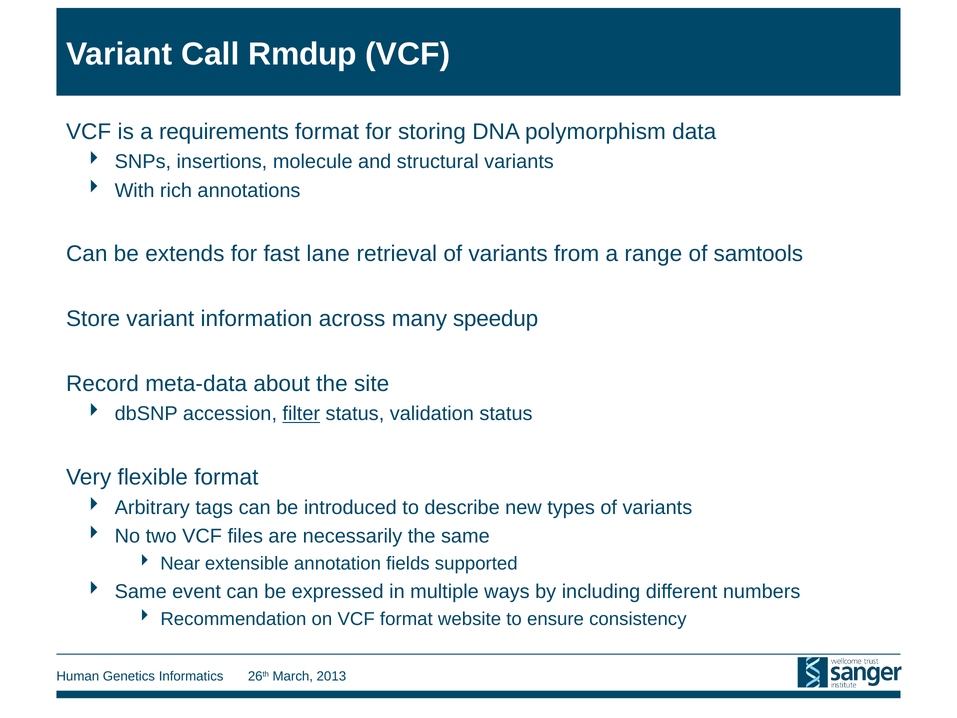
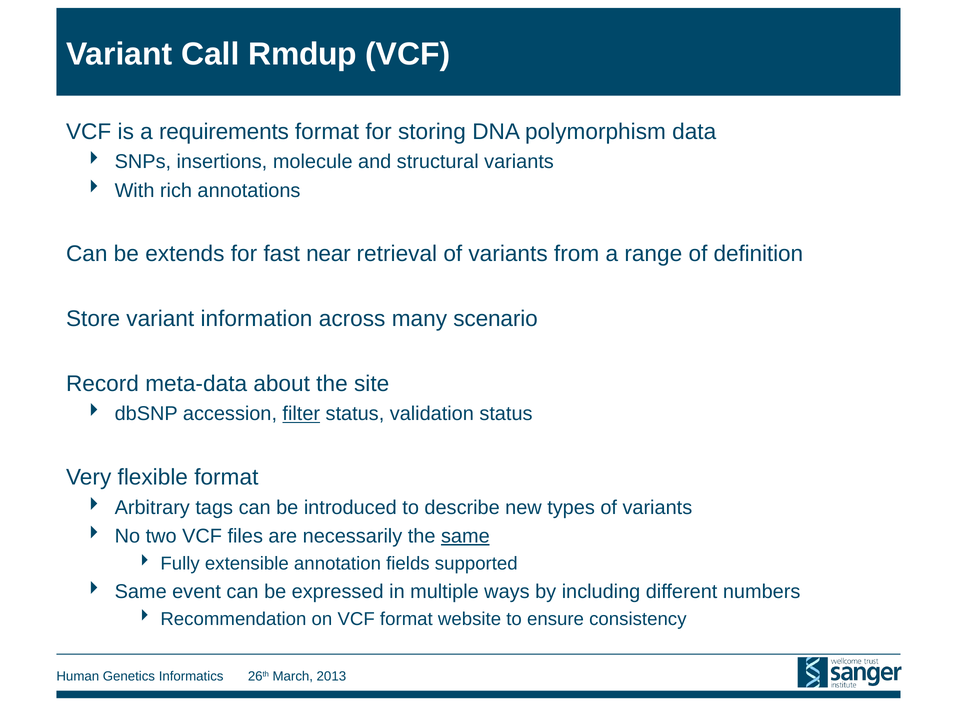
lane: lane -> near (328, 254)
samtools: samtools -> definition (758, 254)
speedup: speedup -> scenario (496, 319)
same underline: none -> present (465, 536)
Near: Near -> Fully (180, 563)
